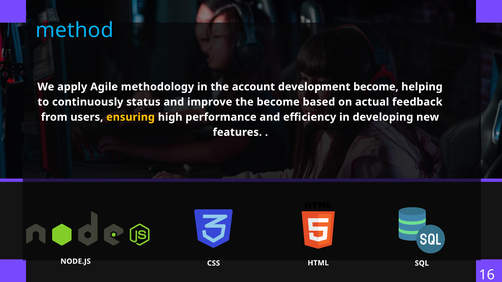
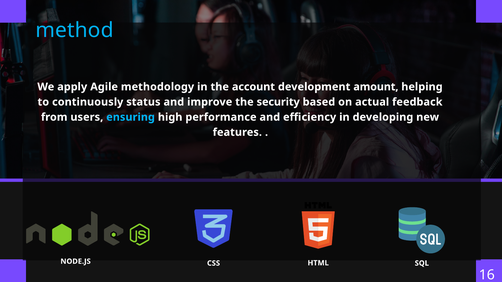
development become: become -> amount (376, 87)
the become: become -> security (278, 102)
ensuring colour: yellow -> light blue (131, 117)
